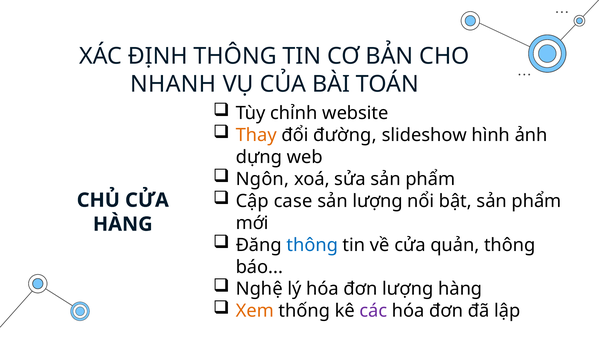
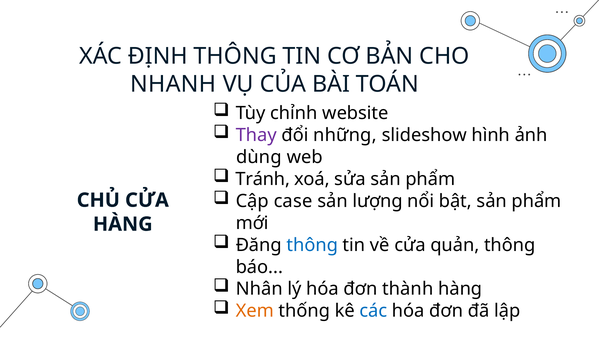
Thay colour: orange -> purple (256, 135)
đường: đường -> những (345, 135)
dựng: dựng -> dùng (259, 157)
Ngôn: Ngôn -> Tránh (263, 179)
Nghệ: Nghệ -> Nhân (259, 289)
đơn lượng: lượng -> thành (408, 289)
các colour: purple -> blue (373, 311)
